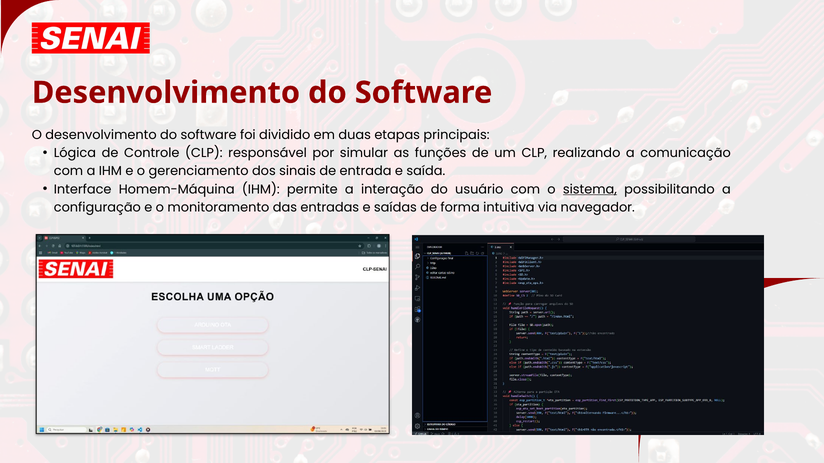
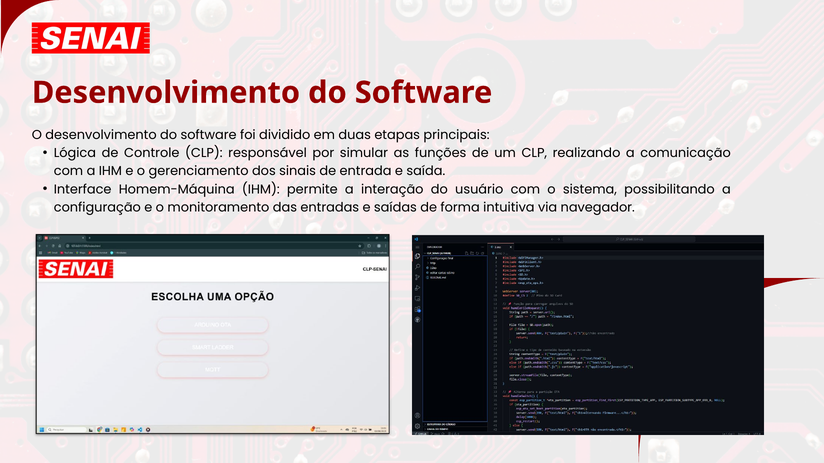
sistema underline: present -> none (590, 189)
